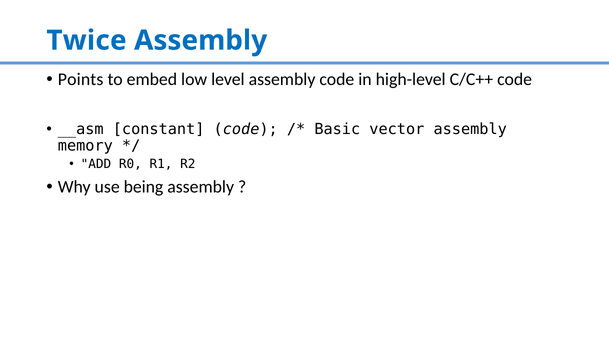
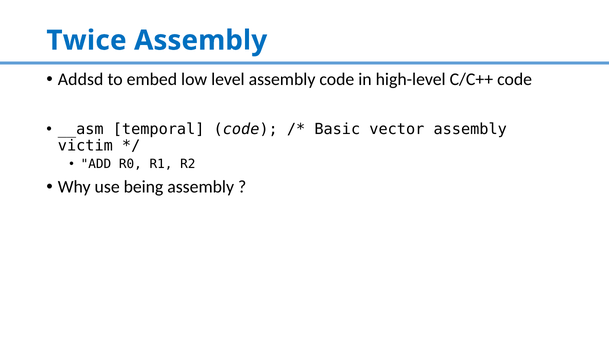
Points: Points -> Addsd (81, 79)
constant: constant -> temporal (159, 129)
memory: memory -> victim (85, 146)
